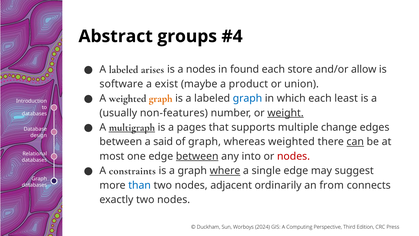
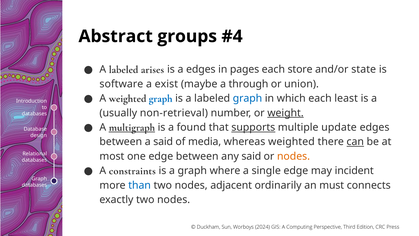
a nodes: nodes -> edges (201, 69)
found: found -> pages (245, 69)
allow: allow -> state (364, 69)
product: product -> through (248, 84)
graph colour: orange -> blue (161, 98)
non-features: non-features -> non-retrieval (174, 113)
pages: pages -> found (191, 127)
supports underline: none -> present (253, 127)
change: change -> update (339, 127)
of graph: graph -> media (205, 142)
between underline: present -> none (197, 156)
any into: into -> said (251, 156)
nodes colour: red -> orange (294, 156)
where underline: present -> none (225, 171)
suggest: suggest -> incident (354, 171)
from: from -> must (332, 185)
